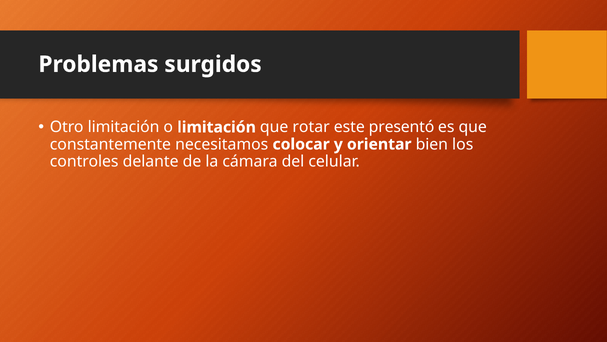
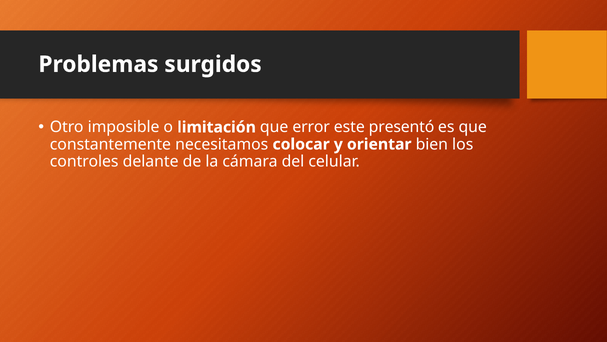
Otro limitación: limitación -> imposible (124, 127)
rotar: rotar -> error (311, 127)
